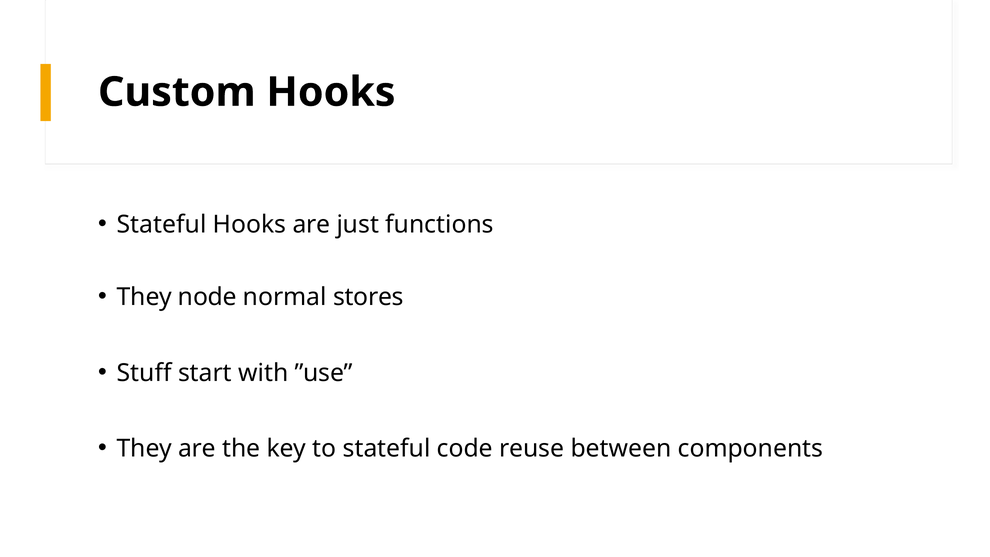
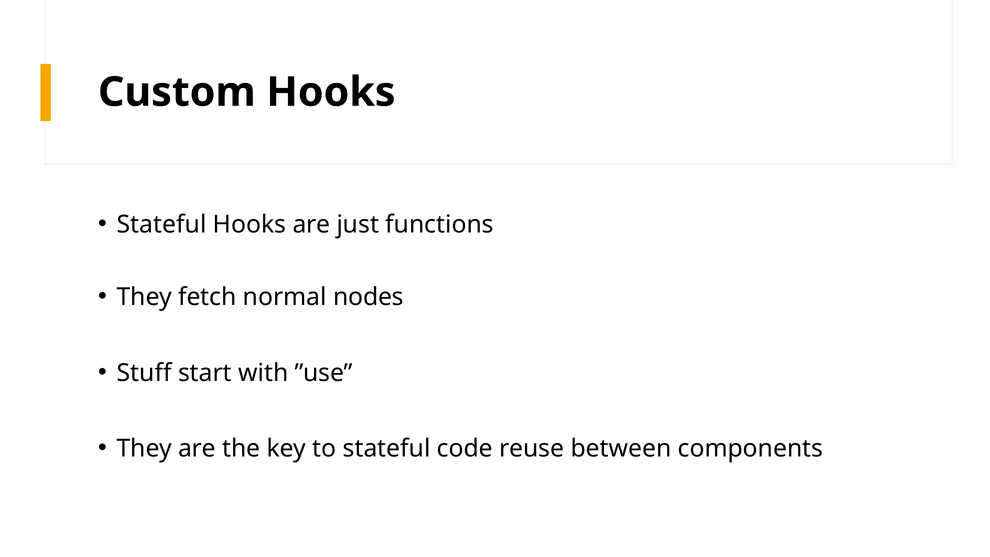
node: node -> fetch (207, 297)
stores: stores -> nodes (368, 297)
